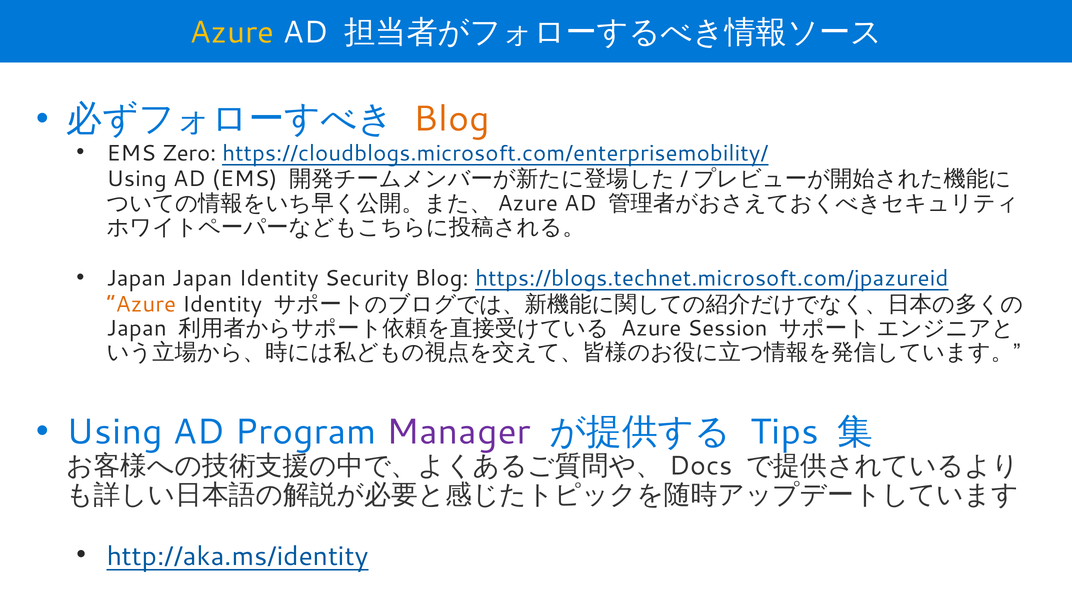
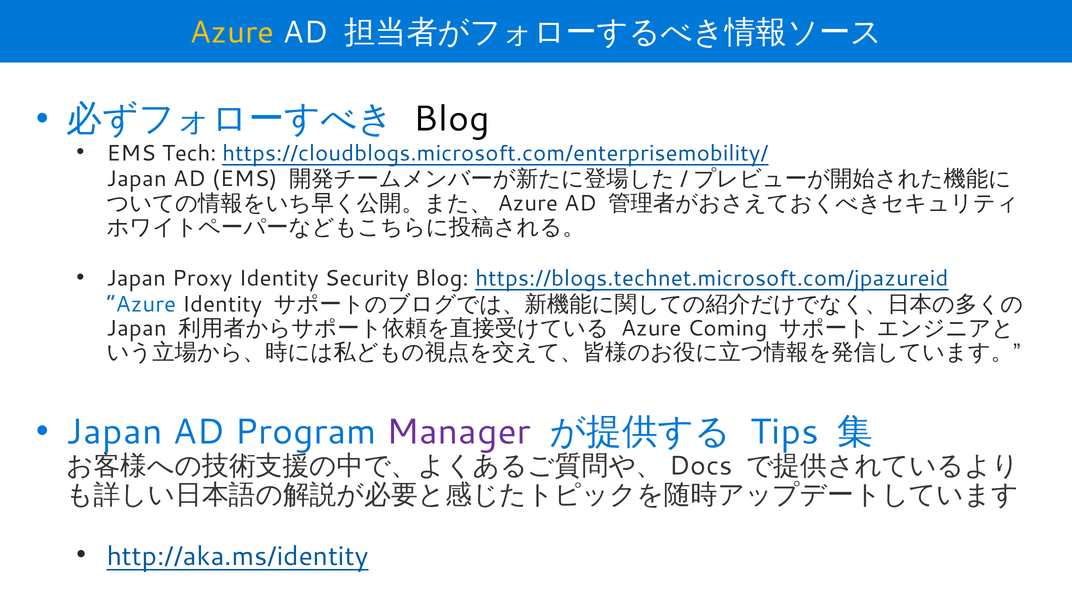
Blog colour: orange -> black (452, 119)
Zero: Zero -> Tech (189, 154)
Using: Using -> Japan (137, 179)
Japan Japan: Japan -> Proxy (202, 279)
Azure colour: orange -> blue (141, 304)
Session: Session -> Coming (727, 328)
Using: Using -> Japan (114, 432)
